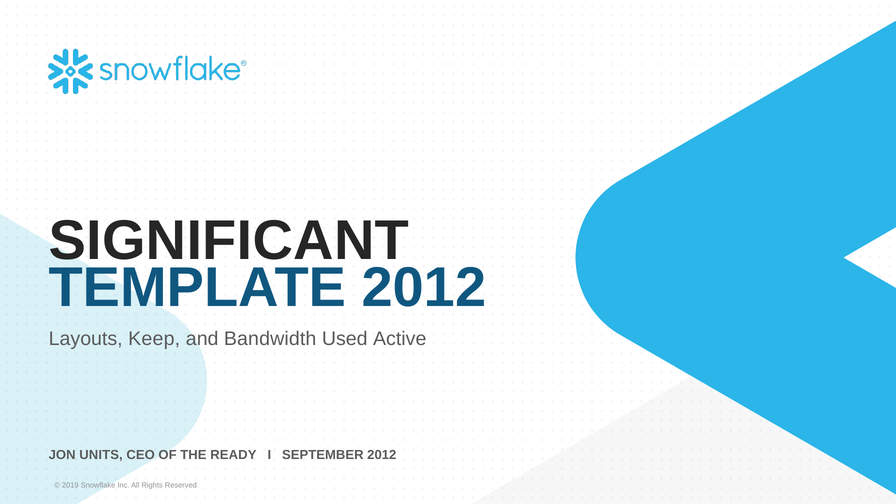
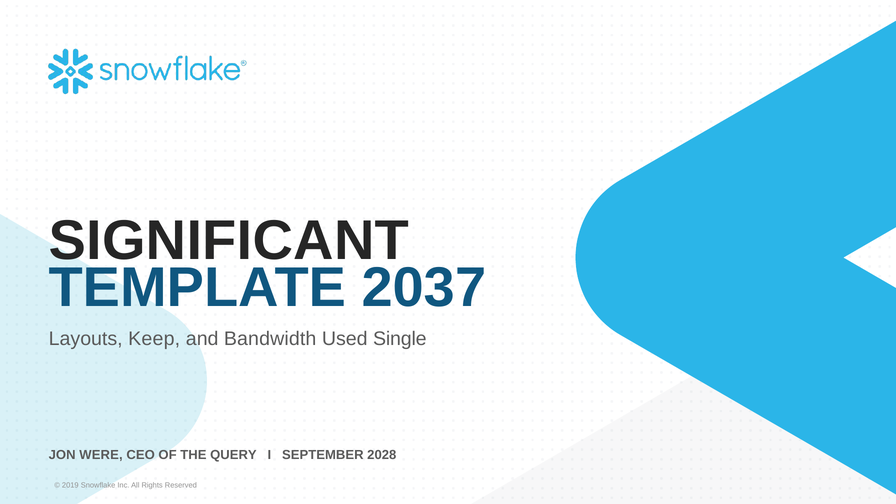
TEMPLATE 2012: 2012 -> 2037 (424, 288)
Active: Active -> Single (400, 339)
UNITS: UNITS -> WERE (101, 455)
READY: READY -> QUERY (233, 455)
SEPTEMBER 2012: 2012 -> 2028 (382, 455)
